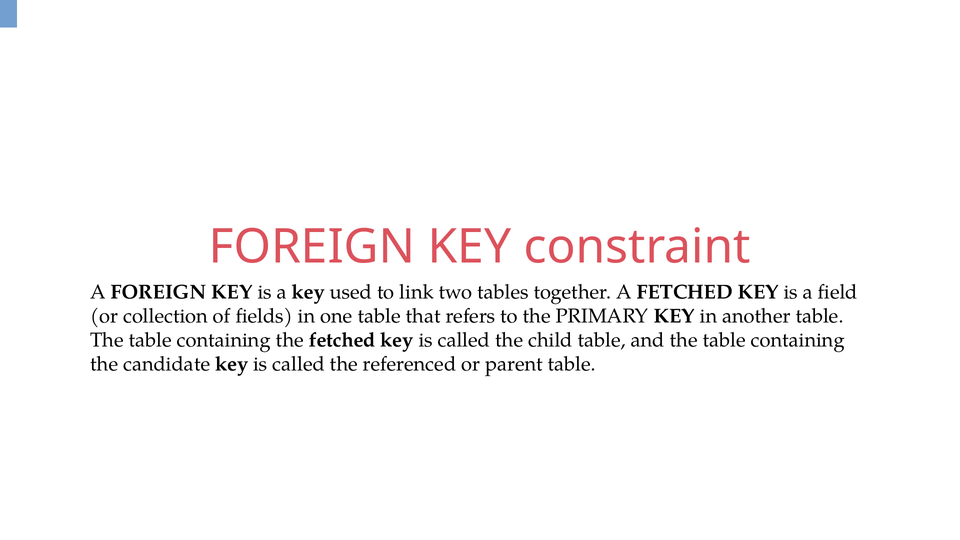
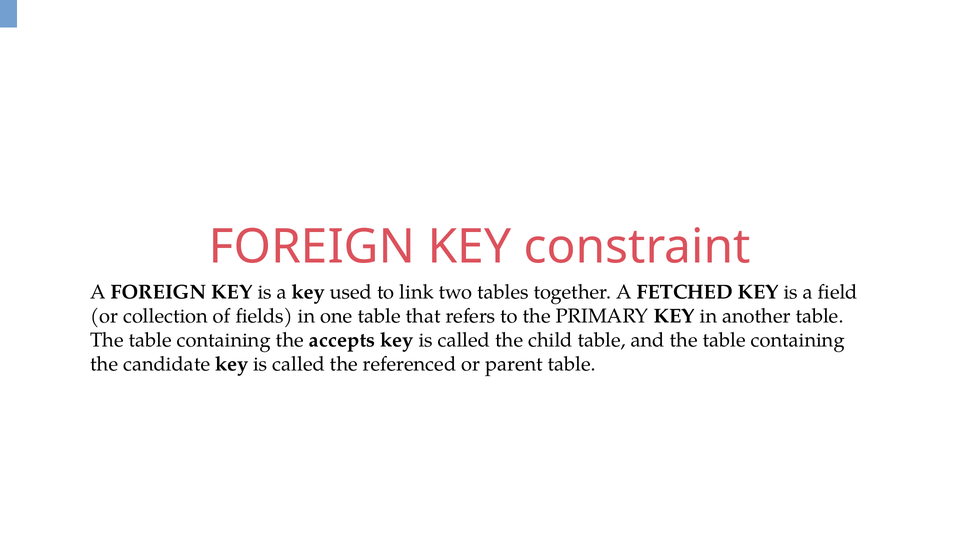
the fetched: fetched -> accepts (342, 340)
